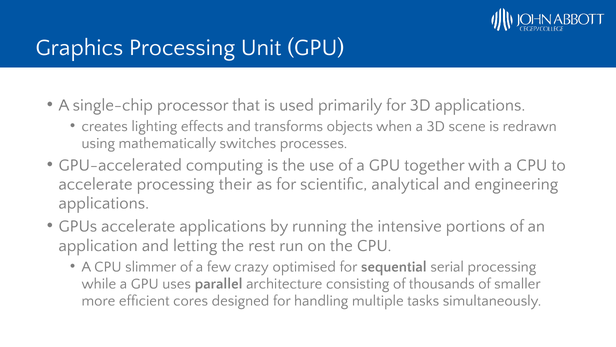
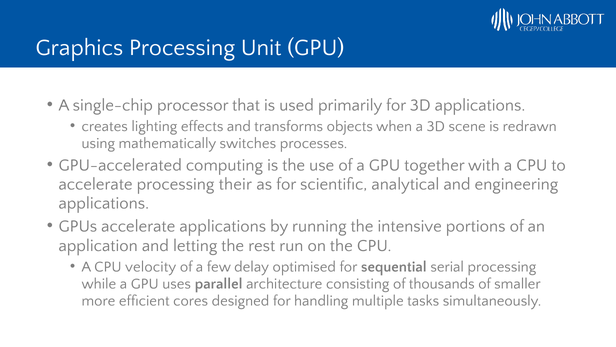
slimmer: slimmer -> velocity (151, 266)
crazy: crazy -> delay (252, 266)
